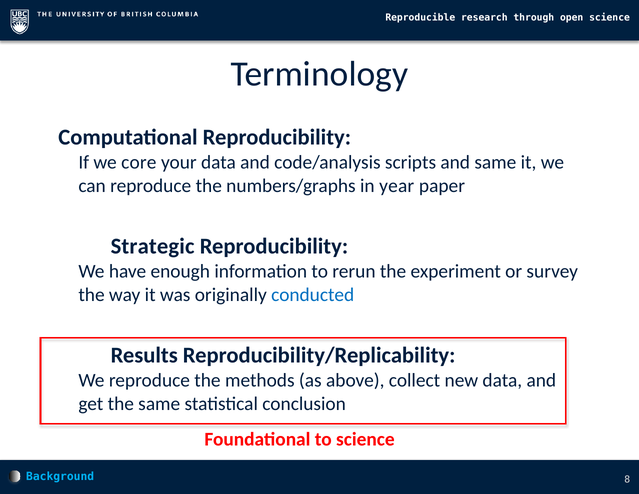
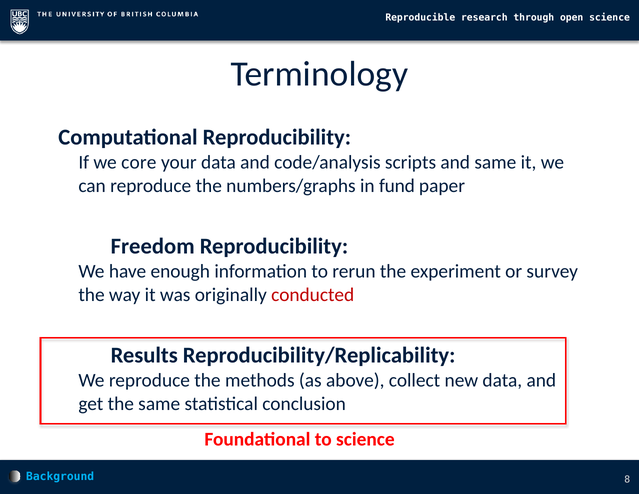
year: year -> fund (397, 186)
Strategic: Strategic -> Freedom (153, 246)
conducted colour: blue -> red (313, 295)
